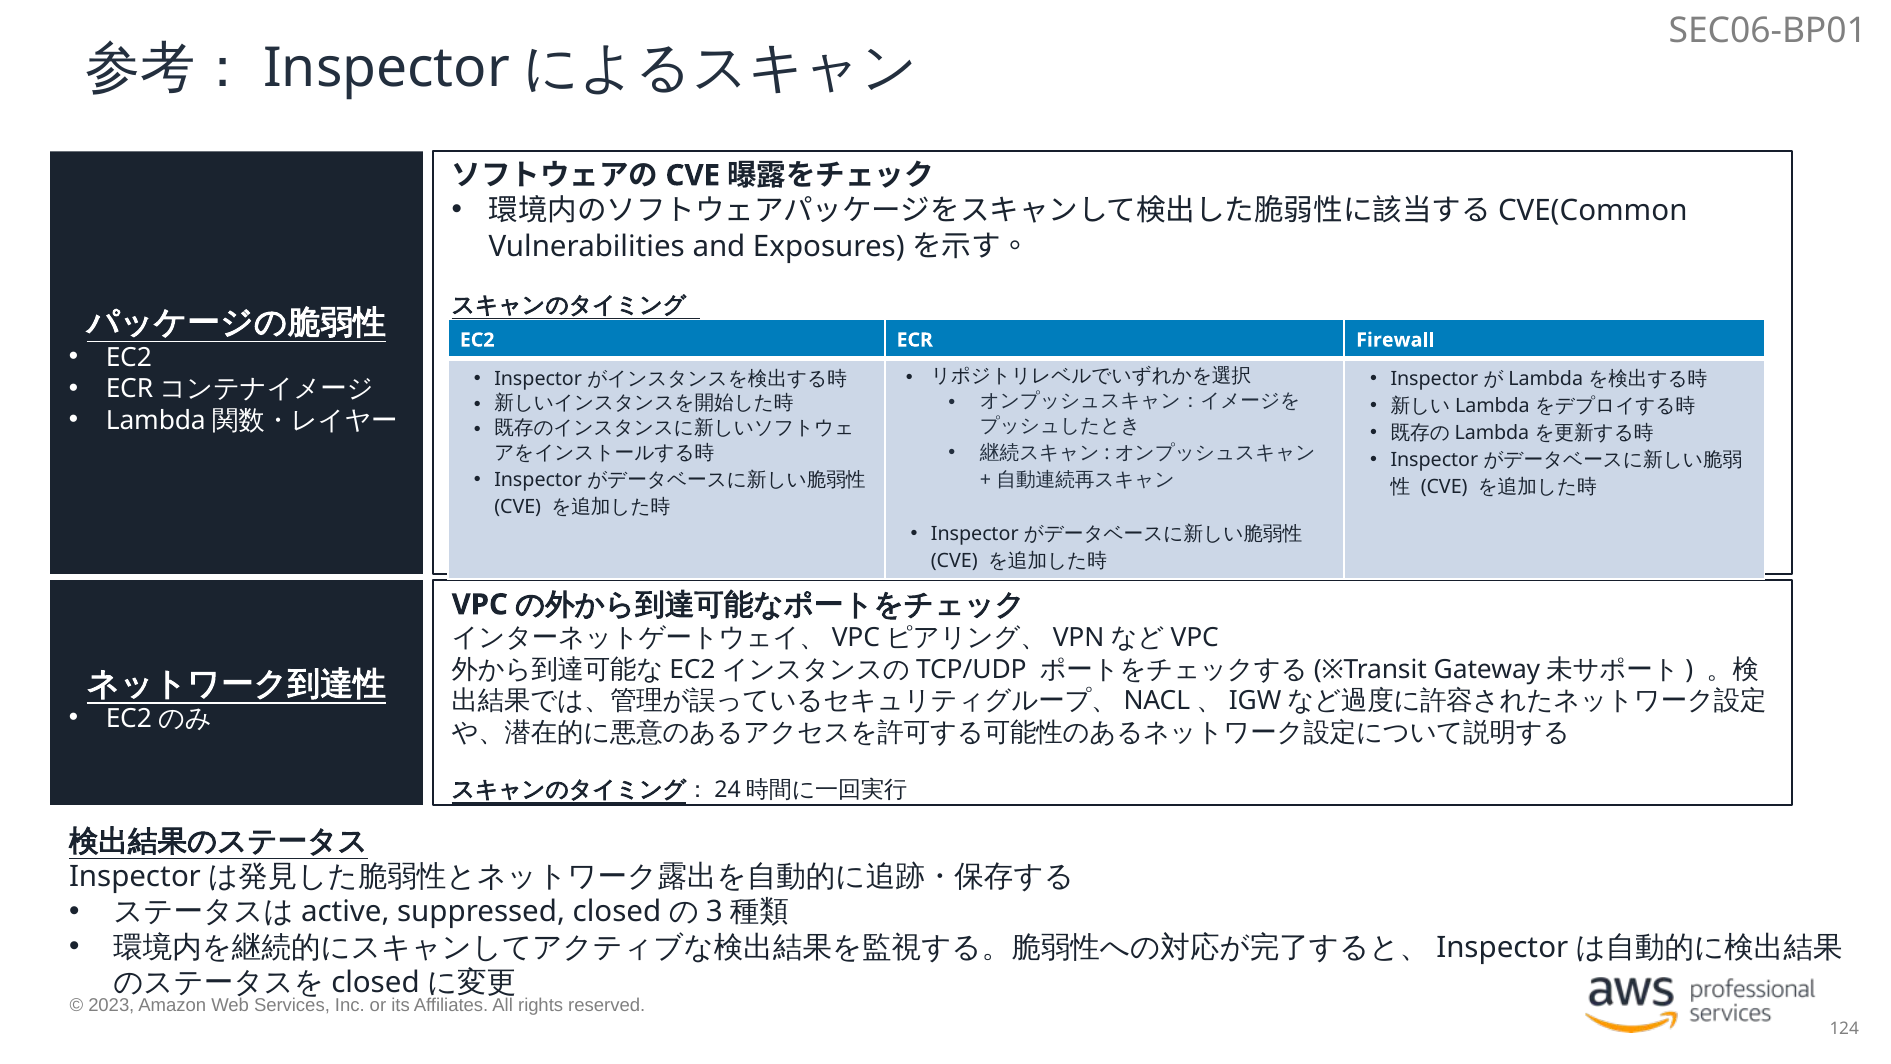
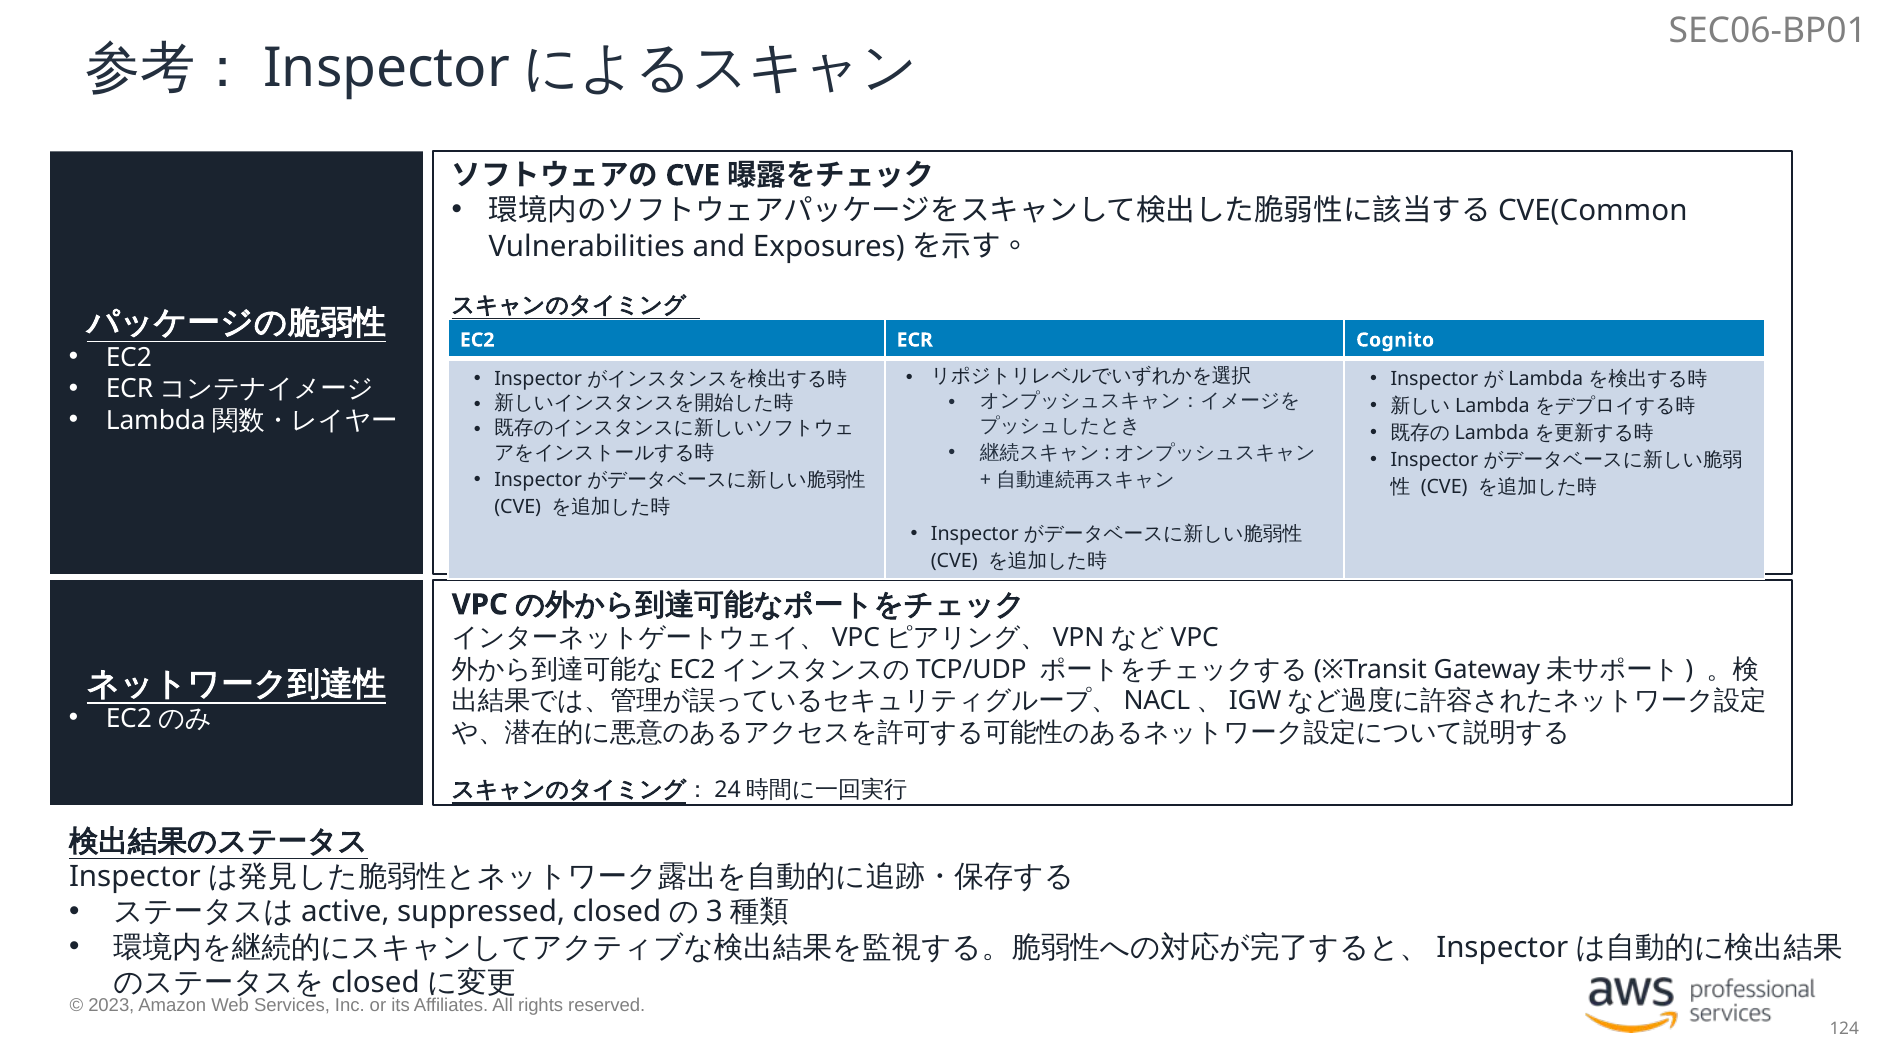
Firewall: Firewall -> Cognito (1395, 340)
